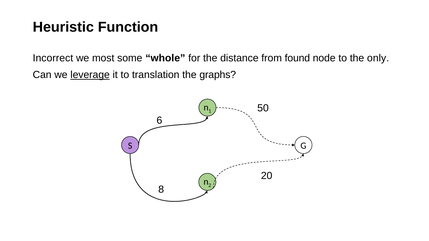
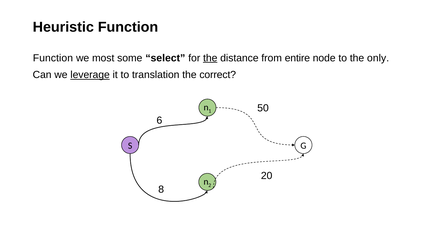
Incorrect: Incorrect -> Function (53, 58)
whole: whole -> select (165, 58)
the underline: none -> present (210, 58)
found: found -> entire (297, 58)
graphs: graphs -> correct (218, 75)
